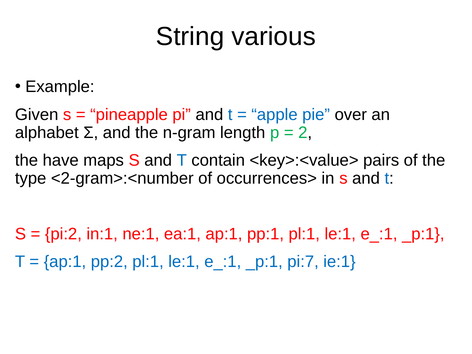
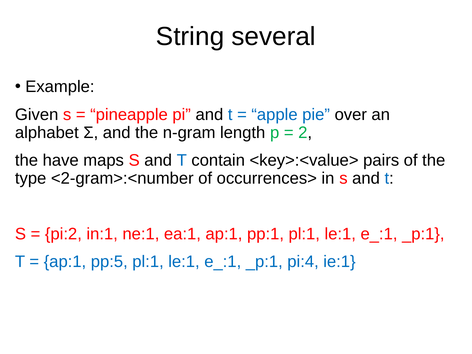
various: various -> several (274, 36)
pp:2: pp:2 -> pp:5 (109, 262)
pi:7: pi:7 -> pi:4 (303, 262)
